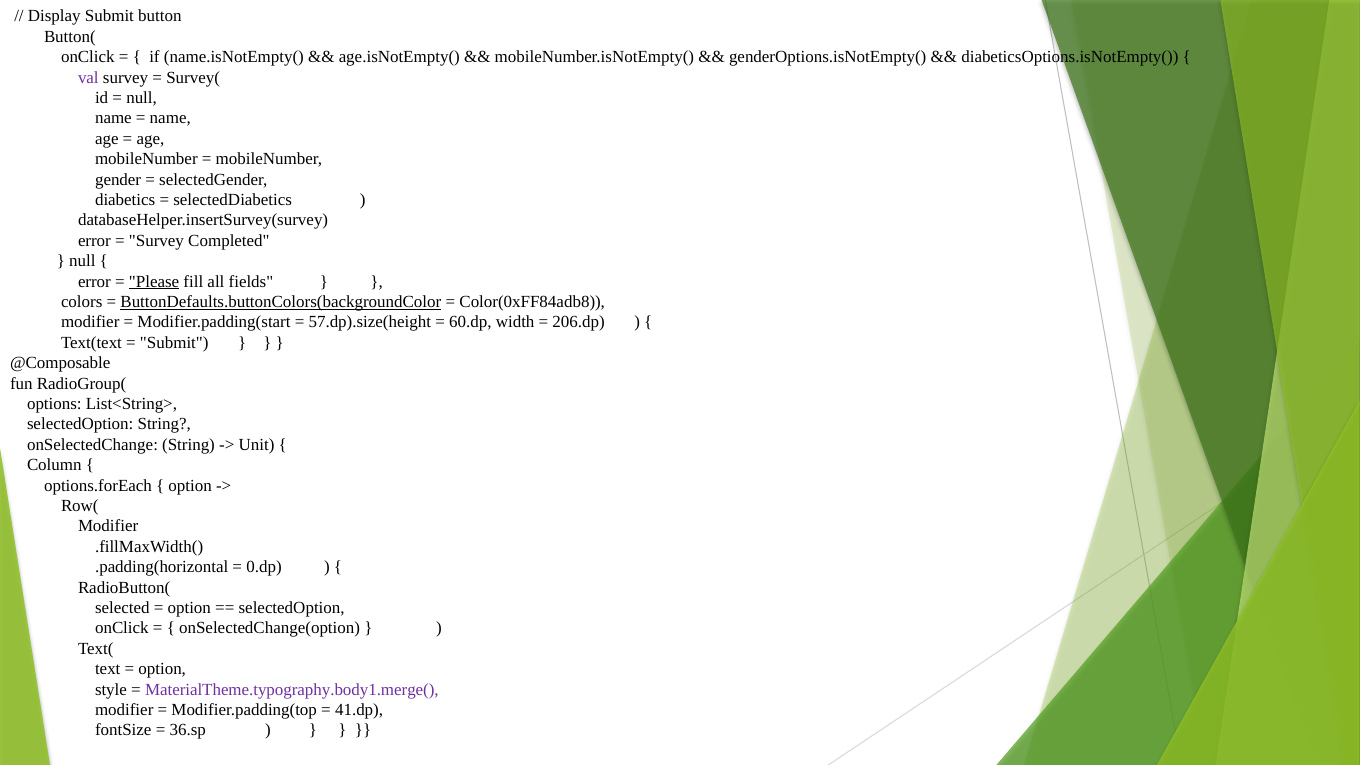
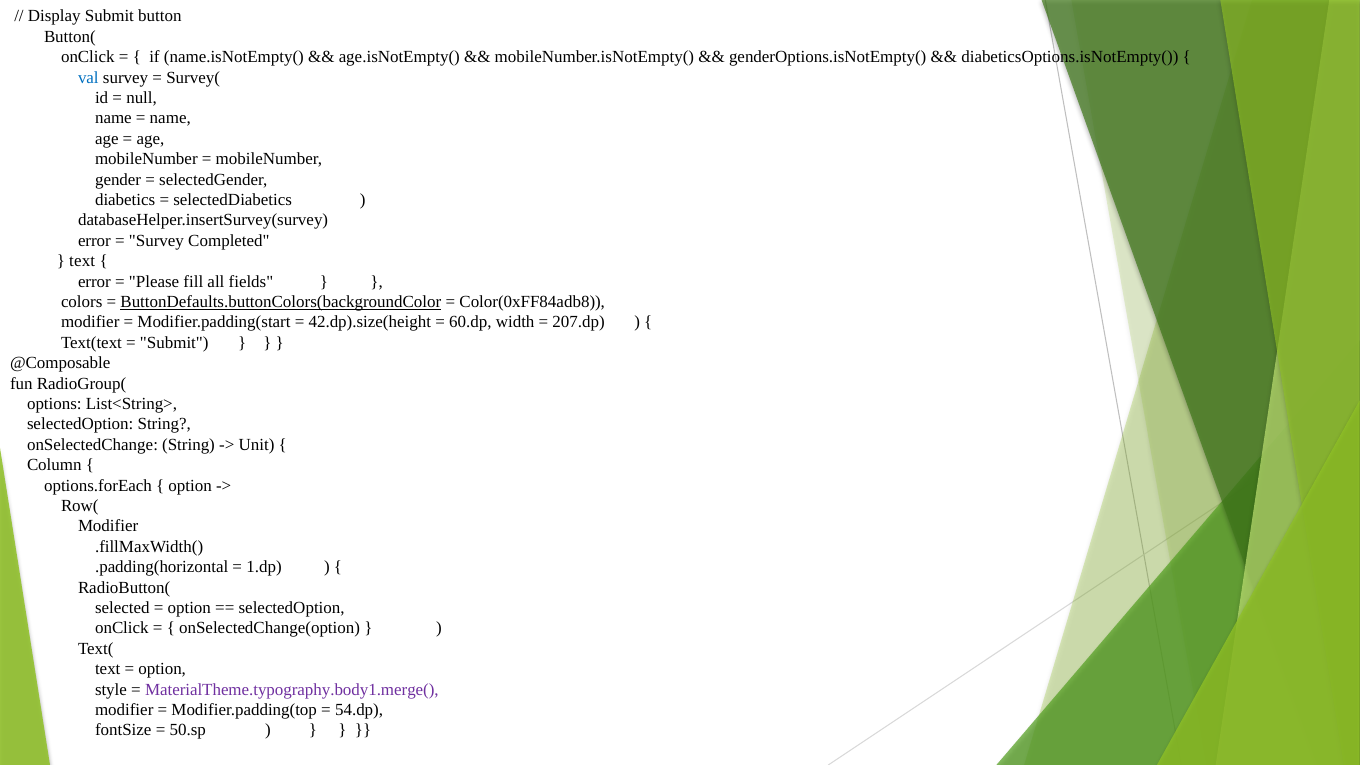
val colour: purple -> blue (88, 78)
null: null -> text (82, 261)
Please underline: present -> none (154, 282)
57.dp).size(height: 57.dp).size(height -> 42.dp).size(height (370, 322)
206.dp: 206.dp -> 207.dp (579, 322)
0.dp: 0.dp -> 1.dp (264, 567)
41.dp: 41.dp -> 54.dp (359, 710)
36.sp: 36.sp -> 50.sp (188, 730)
